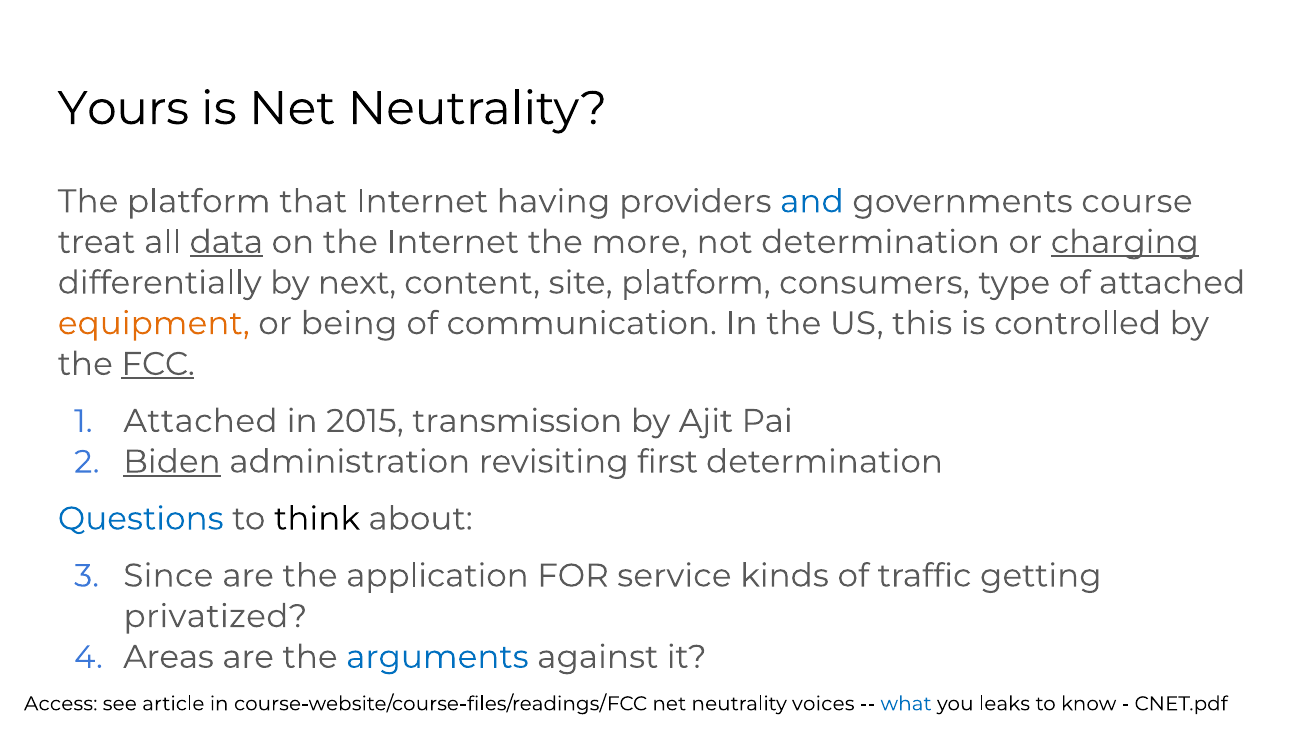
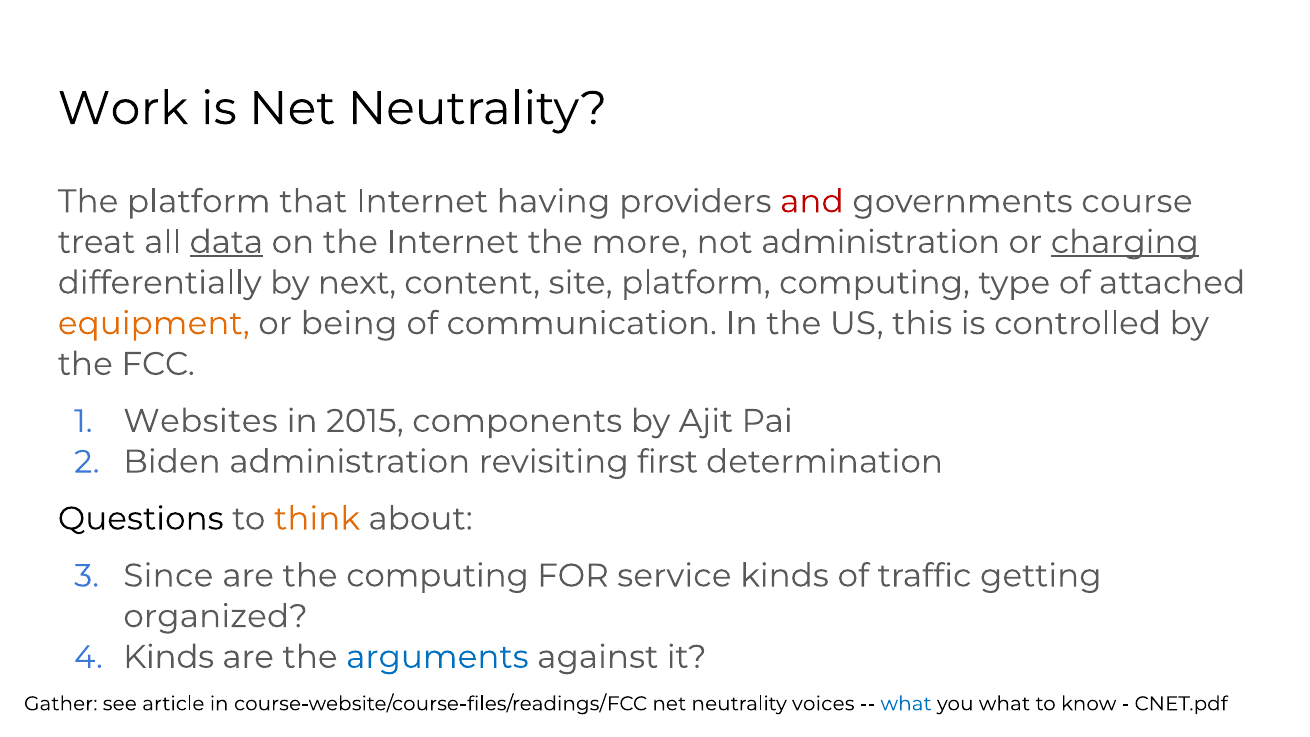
Yours: Yours -> Work (123, 109)
and colour: blue -> red (812, 201)
not determination: determination -> administration (881, 242)
platform consumers: consumers -> computing (874, 283)
FCC underline: present -> none (158, 364)
Attached: Attached -> Websites (201, 421)
transmission: transmission -> components (517, 421)
Biden underline: present -> none (172, 462)
Questions colour: blue -> black (141, 519)
think colour: black -> orange (317, 519)
the application: application -> computing (438, 576)
privatized: privatized -> organized (216, 616)
Areas: Areas -> Kinds (169, 657)
Access: Access -> Gather (61, 704)
you leaks: leaks -> what (1004, 704)
